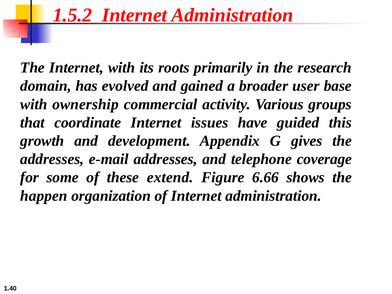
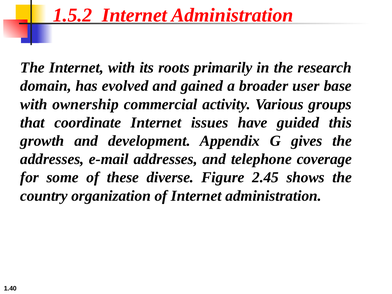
extend: extend -> diverse (170, 177)
6.66: 6.66 -> 2.45 (266, 177)
happen: happen -> country (44, 196)
